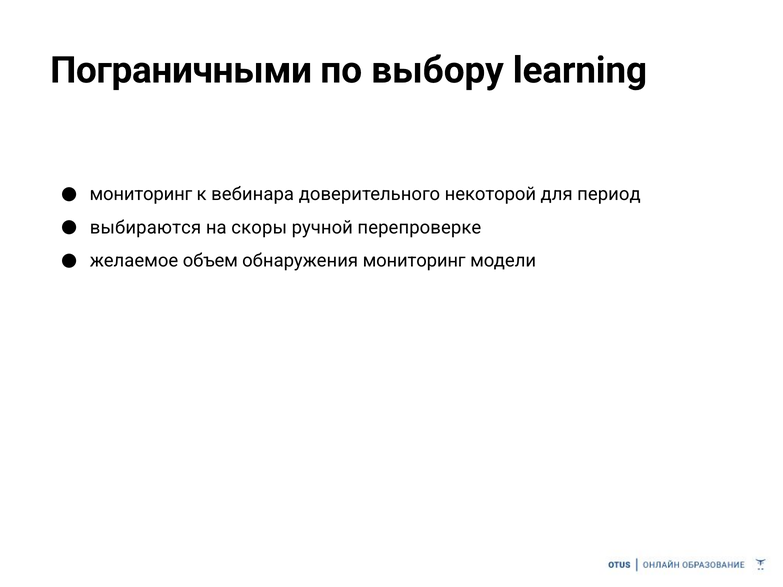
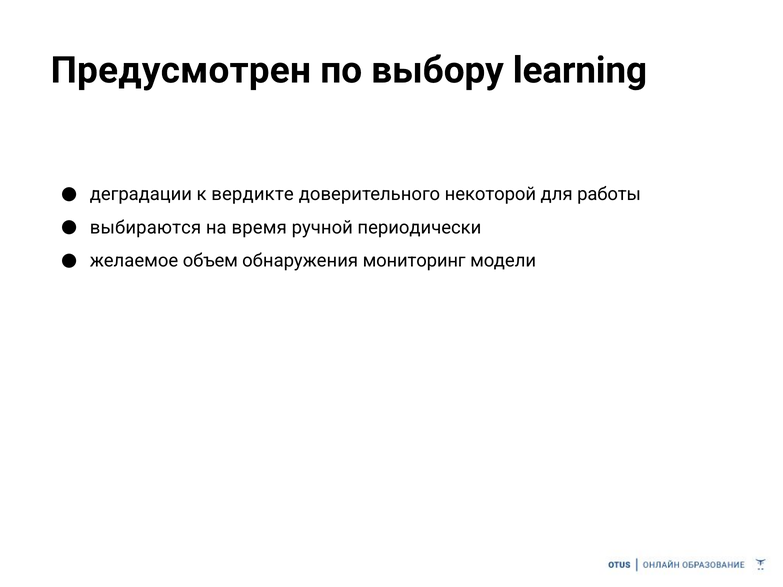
Пограничными: Пограничными -> Предусмотрен (181, 70)
мониторинг: мониторинг -> деградации (141, 194)
вебинара: вебинара -> вердикте (253, 194)
период: период -> работы (609, 194)
скоры: скоры -> время (259, 228)
перепроверке: перепроверке -> периодически (419, 228)
